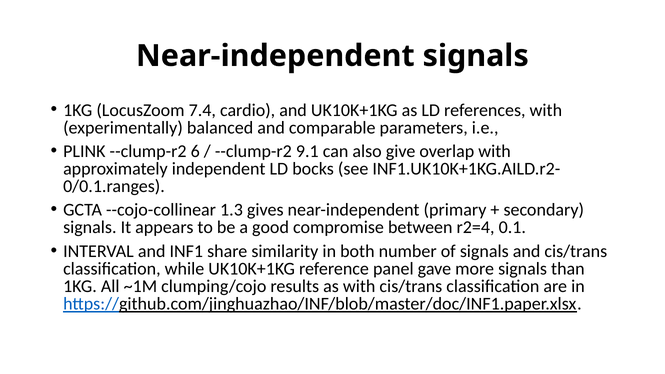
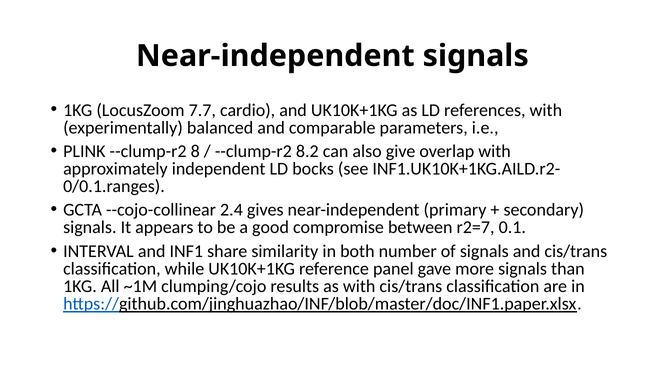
7.4: 7.4 -> 7.7 (202, 110)
6: 6 -> 8 (195, 151)
9.1: 9.1 -> 8.2 (307, 151)
1.3: 1.3 -> 2.4 (232, 210)
r2=4: r2=4 -> r2=7 (476, 228)
